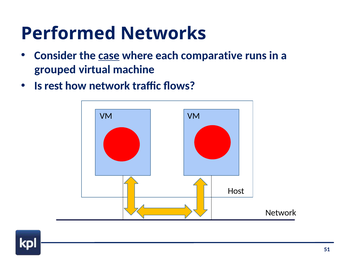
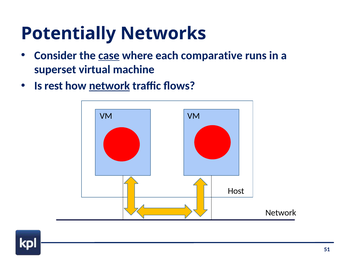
Performed: Performed -> Potentially (68, 33)
grouped: grouped -> superset (55, 70)
network underline: none -> present (109, 86)
